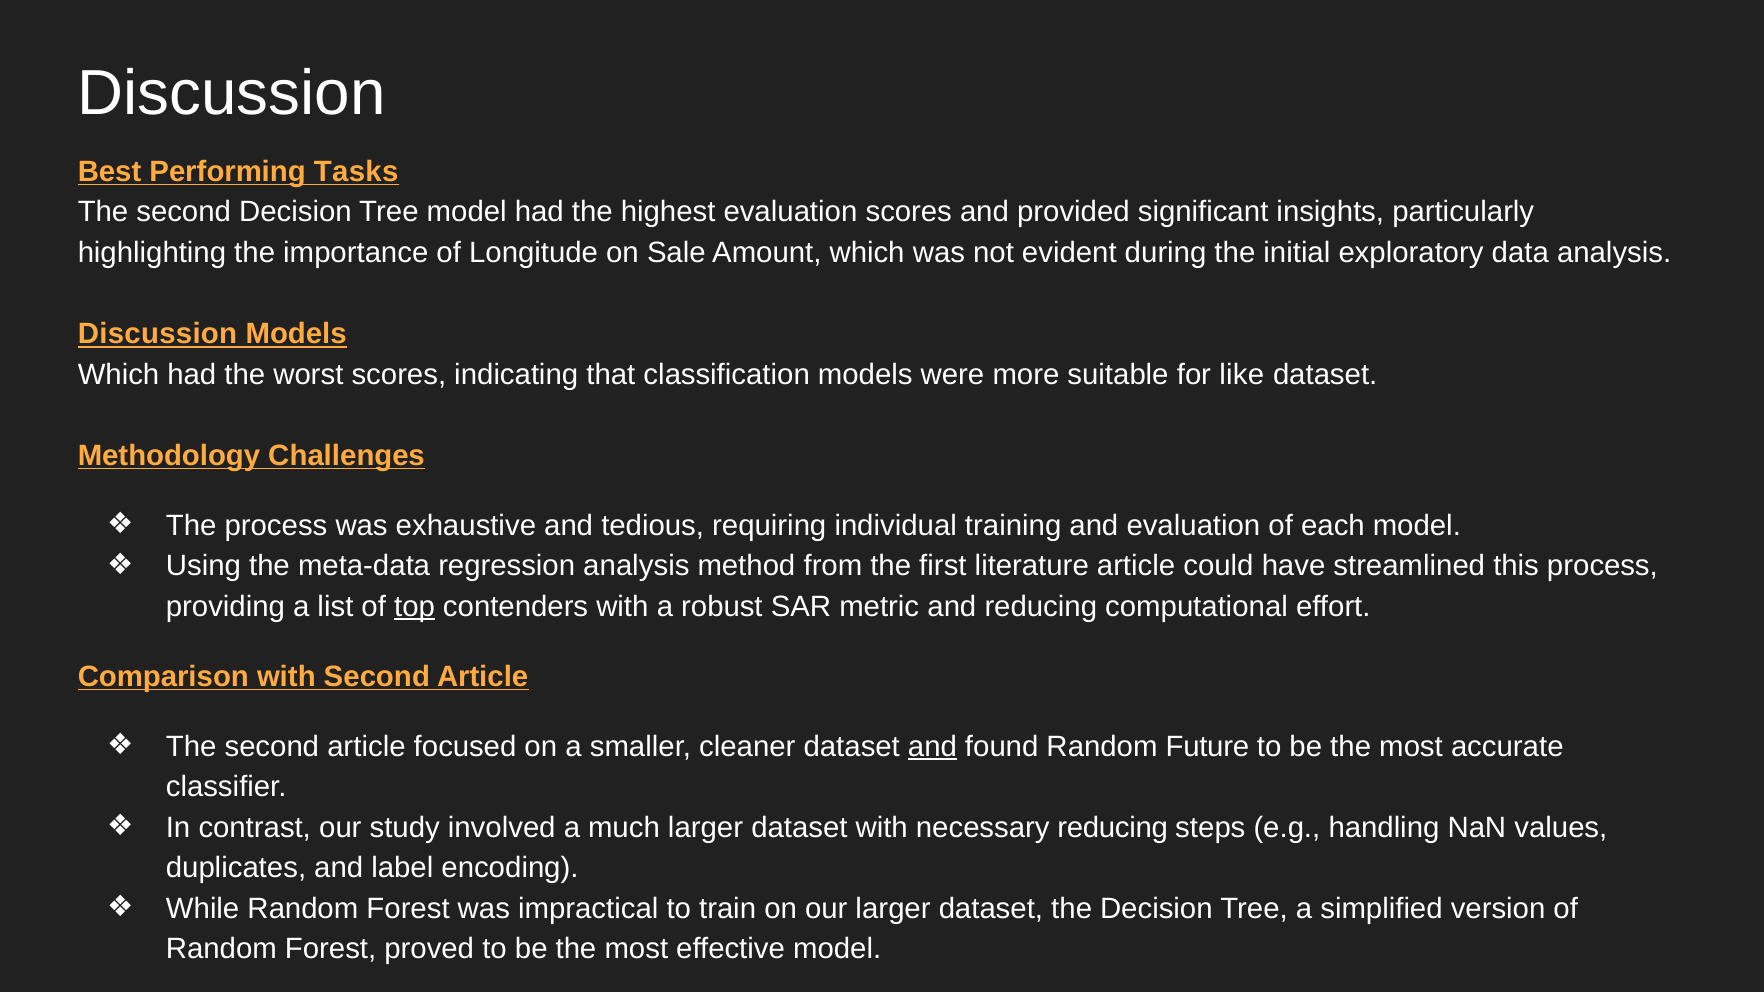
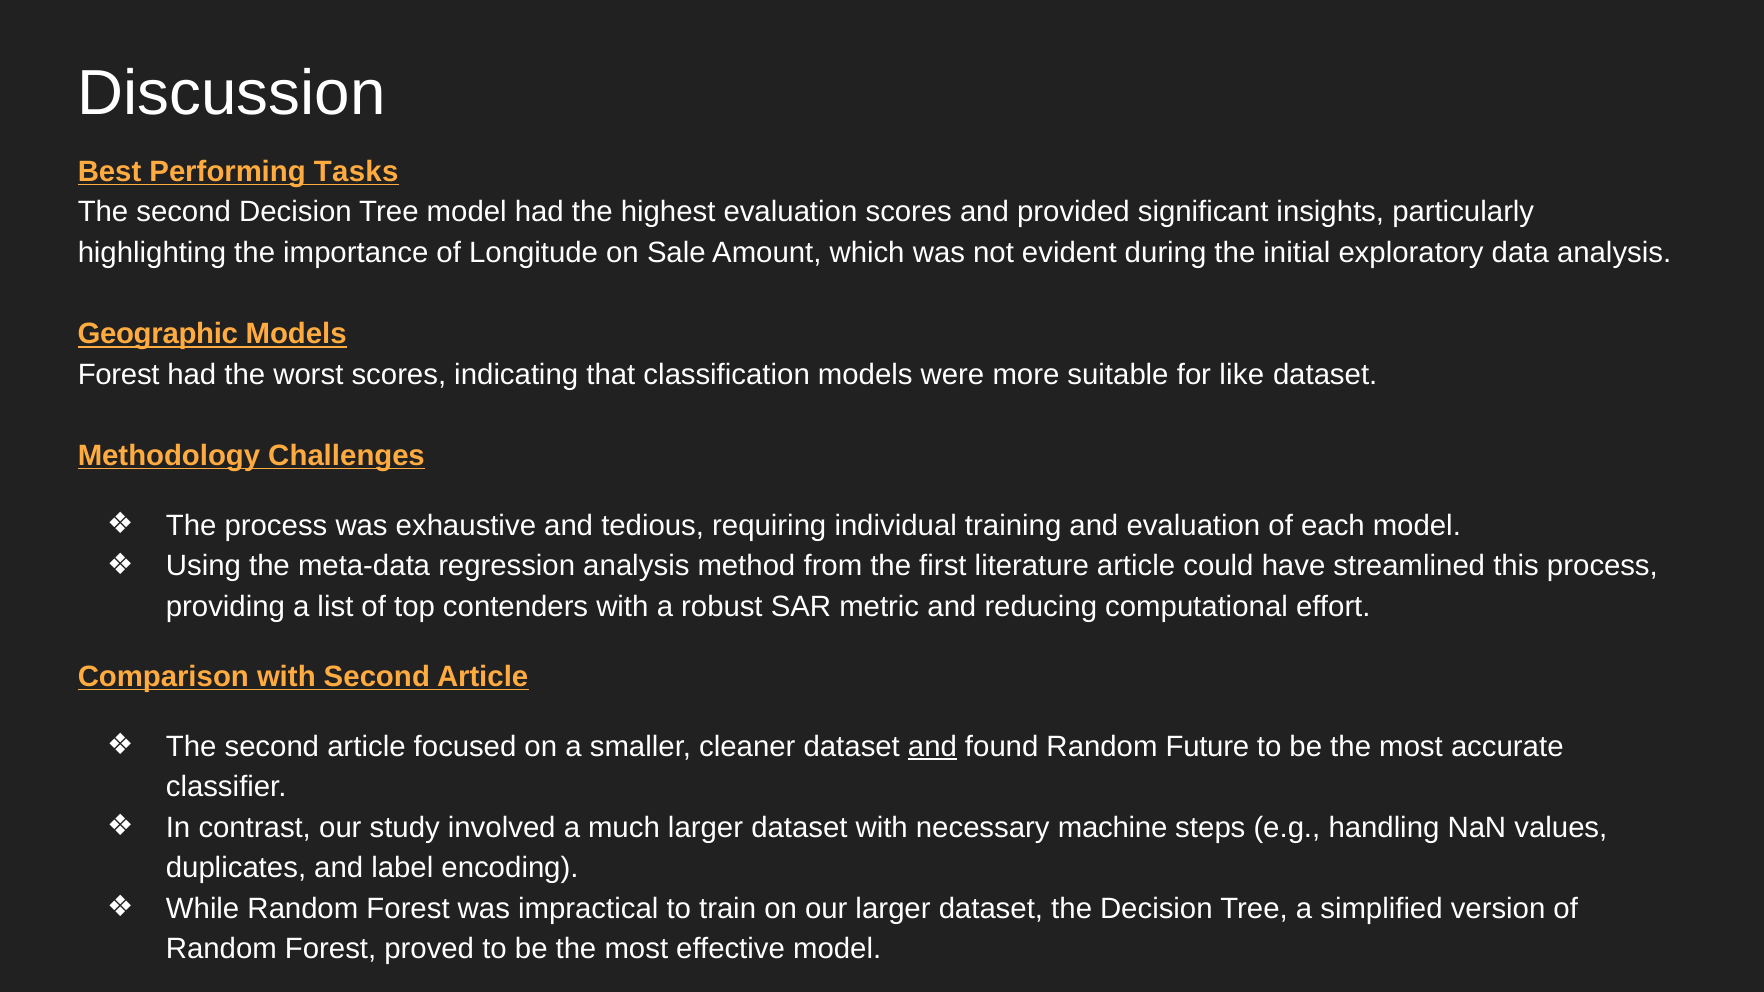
Discussion: Discussion -> Geographic (158, 334)
Which: Which -> Forest (119, 375)
top underline: present -> none (415, 607)
necessary reducing: reducing -> machine (1113, 828)
